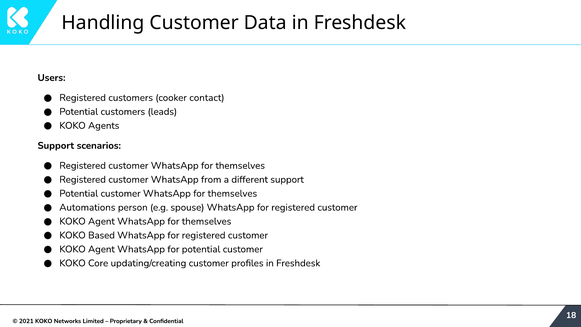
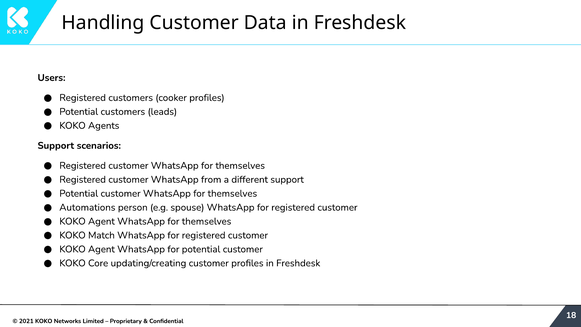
cooker contact: contact -> profiles (207, 98)
Based: Based -> Match (101, 235)
